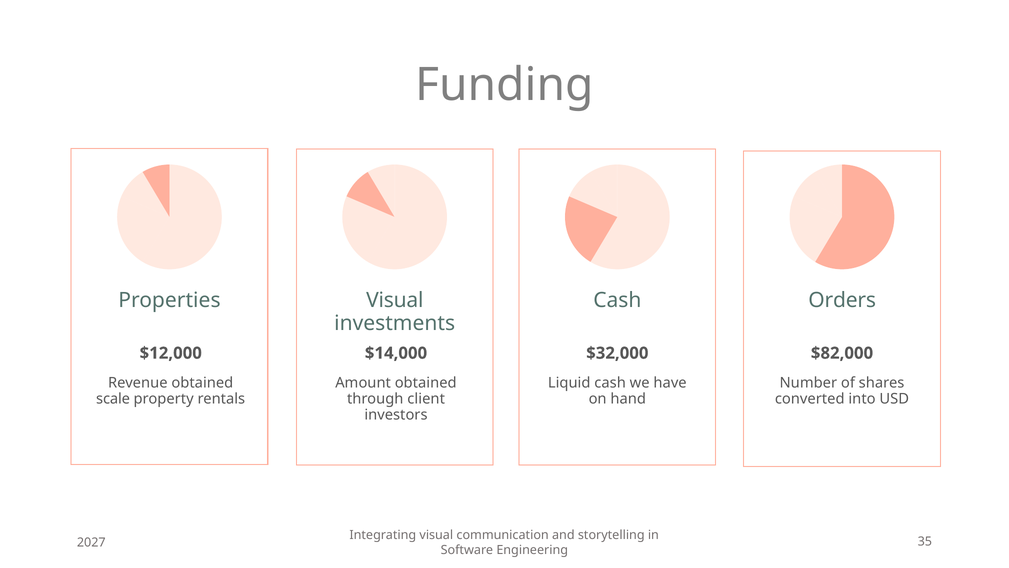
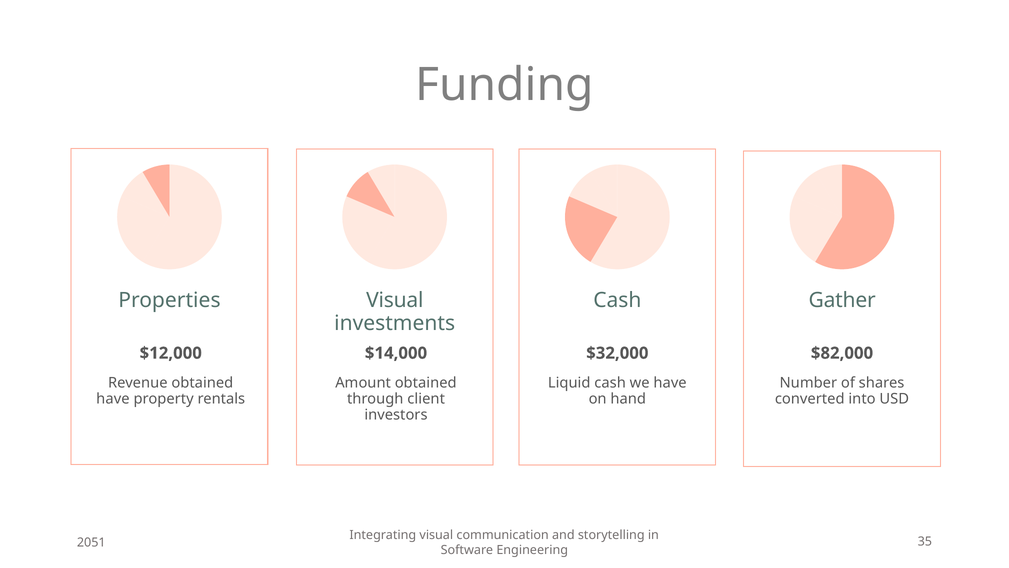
Orders: Orders -> Gather (842, 300)
scale: scale -> have (113, 399)
2027: 2027 -> 2051 (91, 542)
